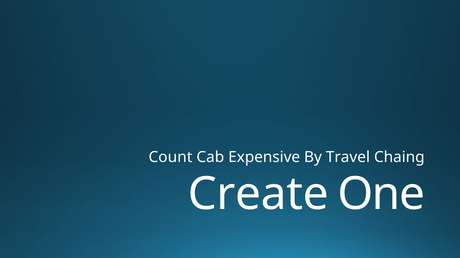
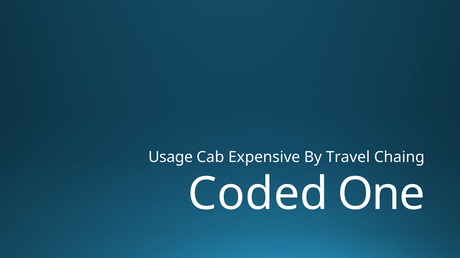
Count: Count -> Usage (171, 158)
Create: Create -> Coded (258, 195)
